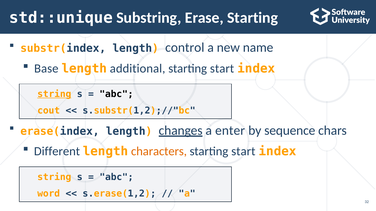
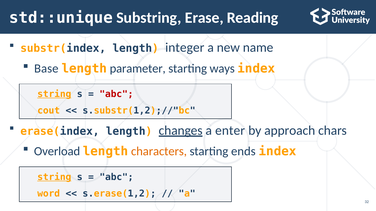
Erase Starting: Starting -> Reading (253, 18)
control: control -> integer (185, 48)
additional: additional -> parameter (138, 69)
start: start -> ways (222, 69)
abc colour: black -> red (116, 94)
sequence: sequence -> approach (290, 131)
Different: Different -> Overload (57, 152)
start: start -> ends (243, 152)
string underline: none -> present (54, 177)
